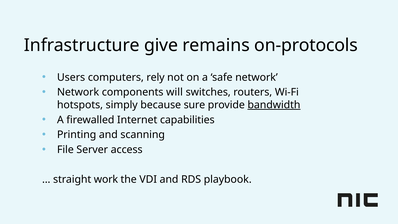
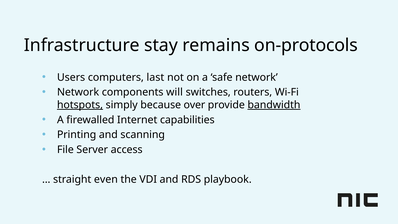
give: give -> stay (161, 45)
rely: rely -> last (155, 77)
hotspots underline: none -> present (80, 105)
sure: sure -> over (194, 105)
work: work -> even (106, 179)
